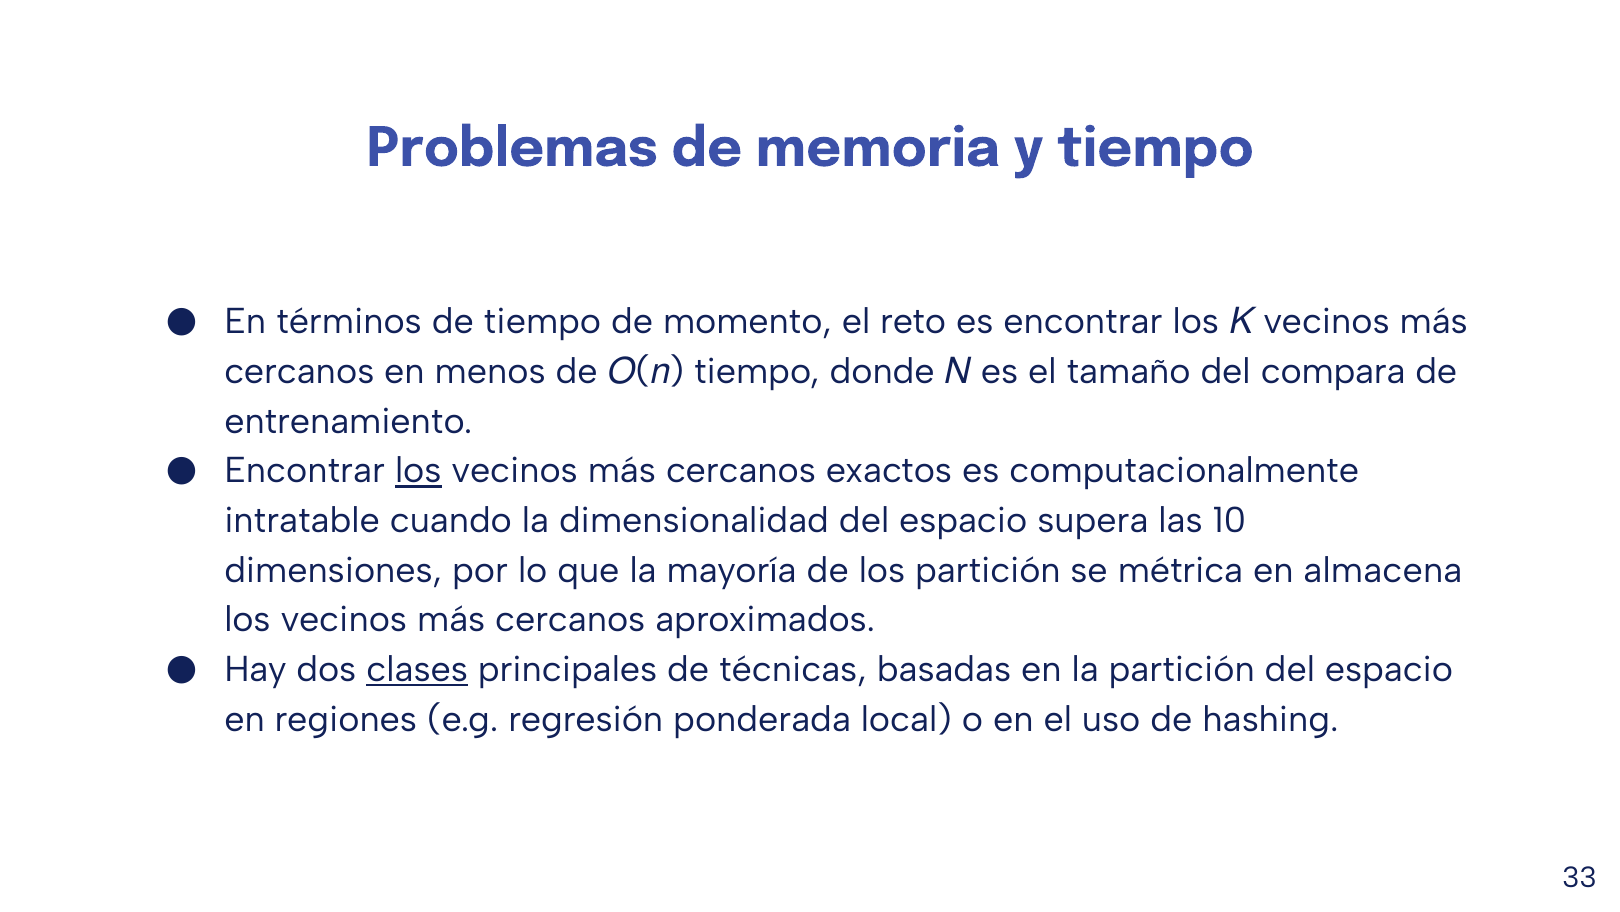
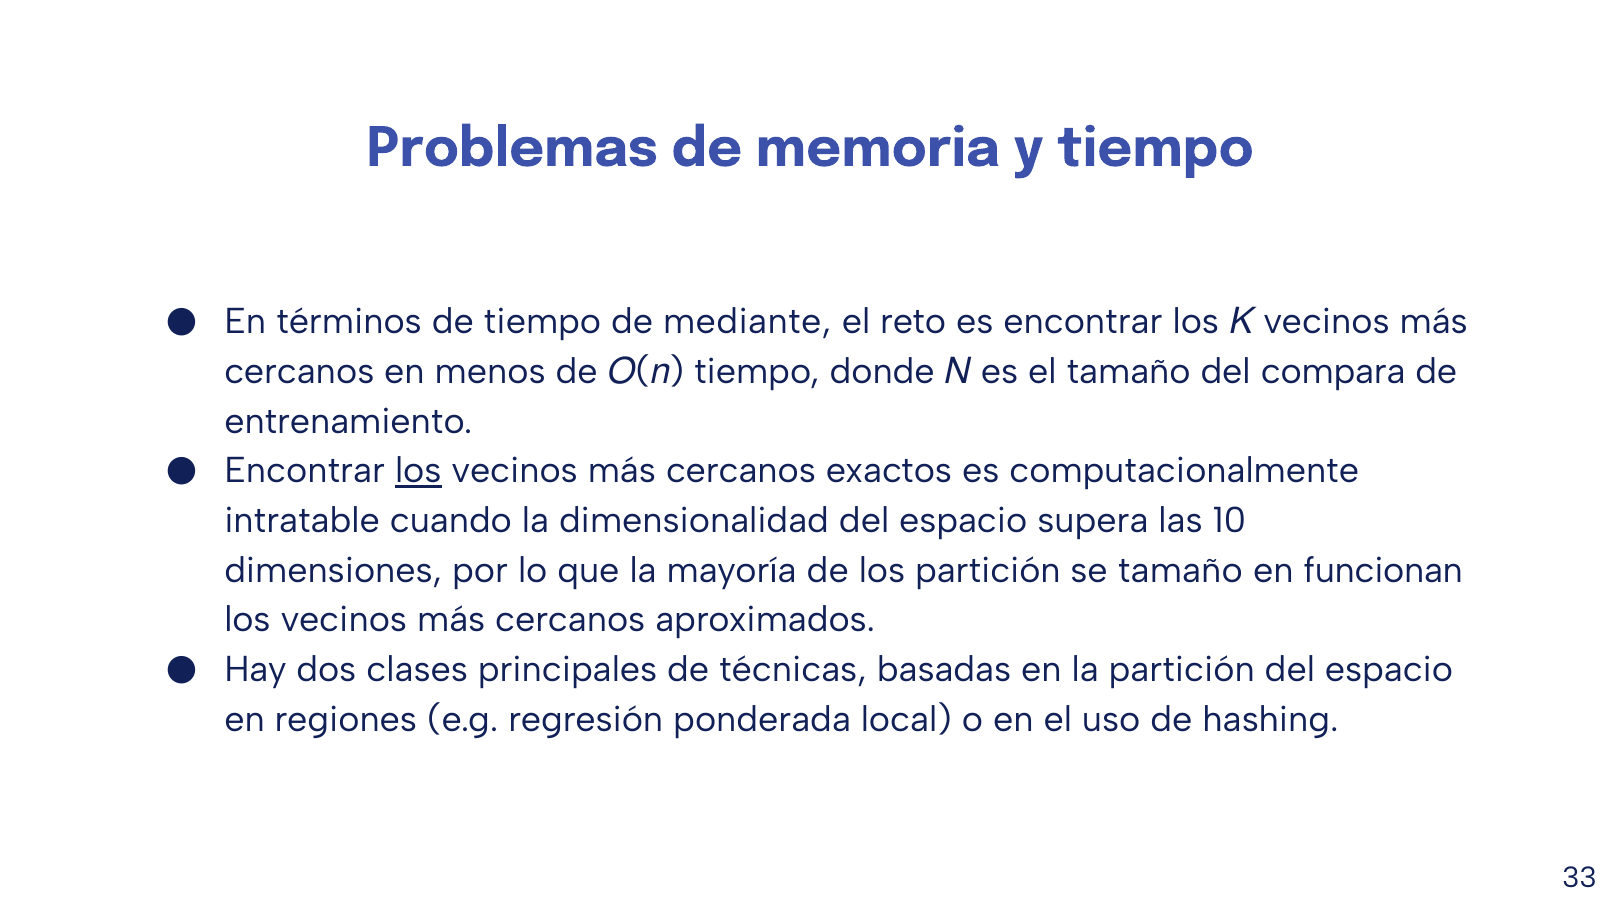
momento: momento -> mediante (747, 322)
se métrica: métrica -> tamaño (1180, 570)
almacena: almacena -> funcionan (1383, 570)
clases underline: present -> none (417, 669)
